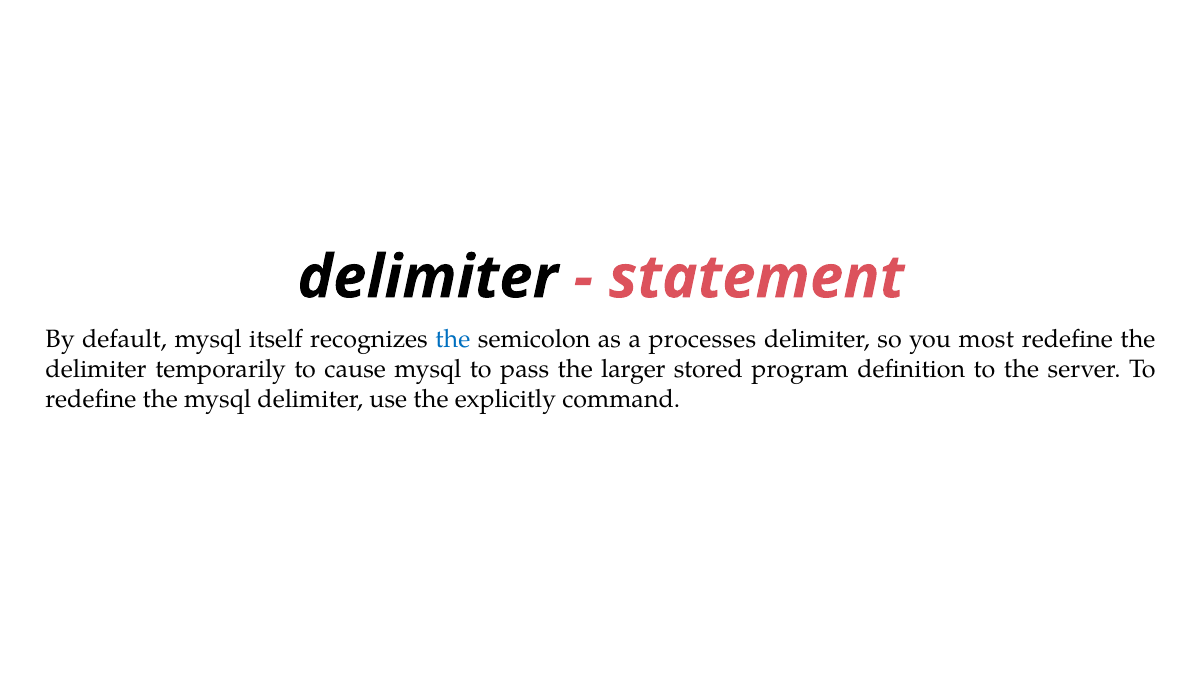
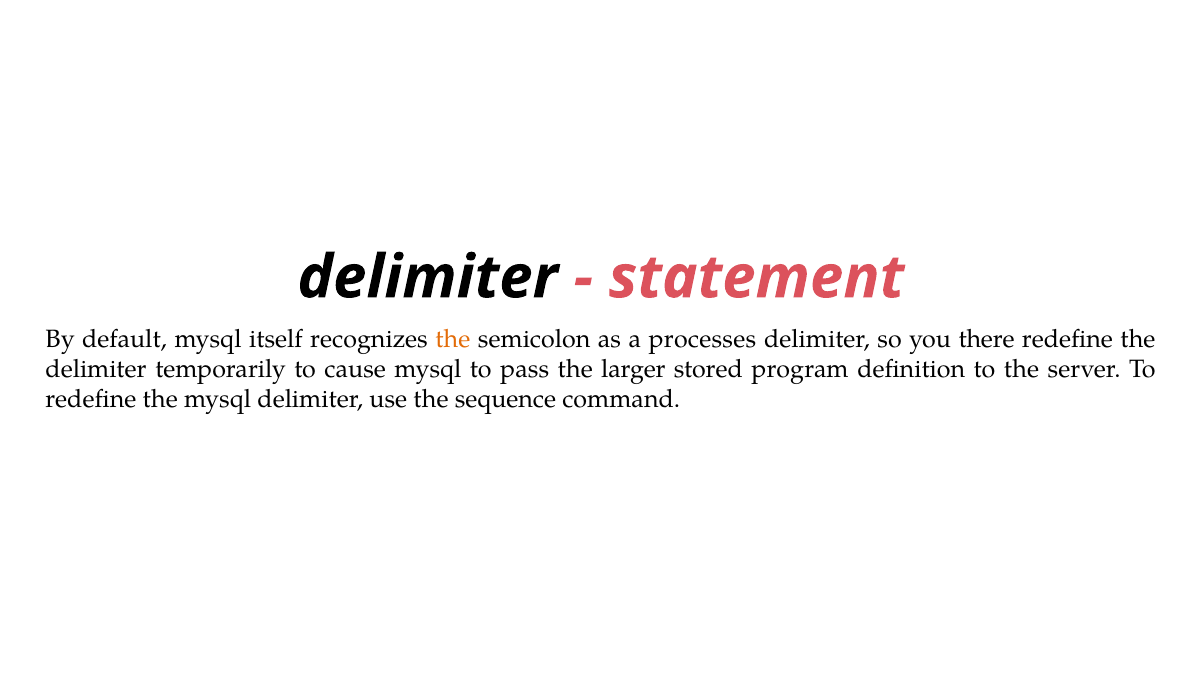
the colour: blue -> orange (453, 339)
most: most -> there (987, 339)
explicitly: explicitly -> sequence (505, 399)
